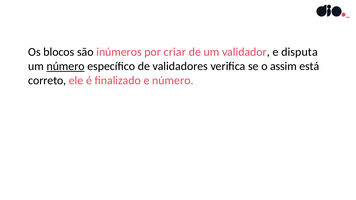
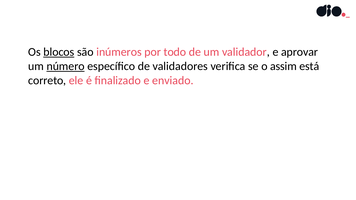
blocos underline: none -> present (59, 52)
criar: criar -> todo (175, 52)
disputa: disputa -> aprovar (300, 52)
e número: número -> enviado (173, 81)
